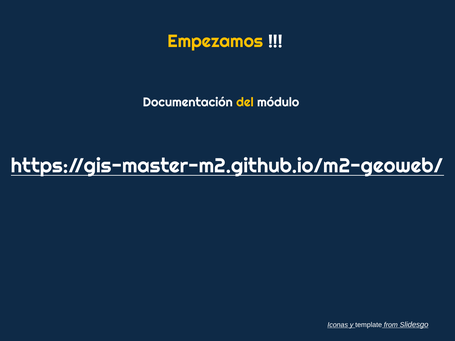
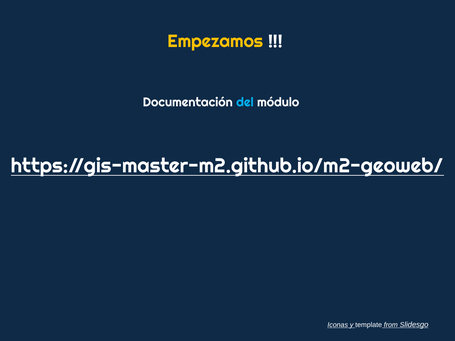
del colour: yellow -> light blue (245, 103)
